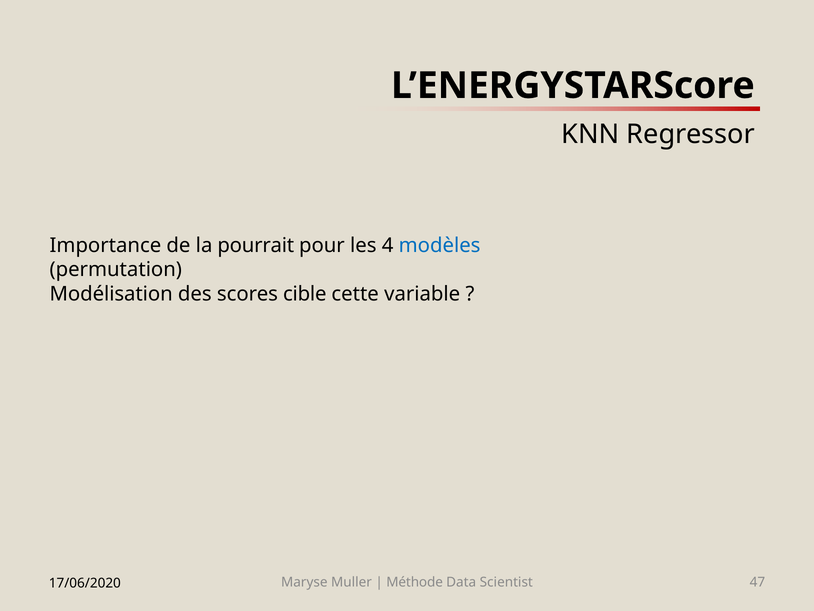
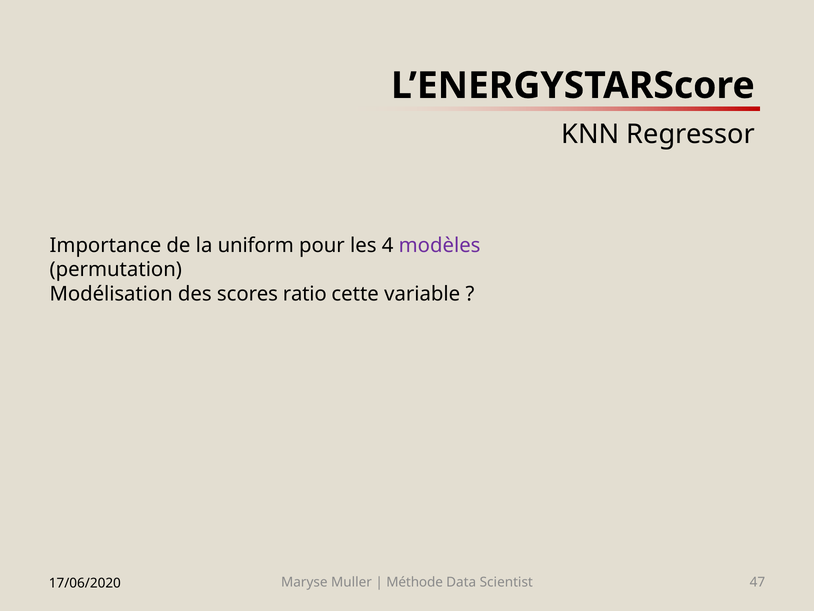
pourrait: pourrait -> uniform (256, 245)
modèles colour: blue -> purple (440, 245)
cible: cible -> ratio (305, 294)
